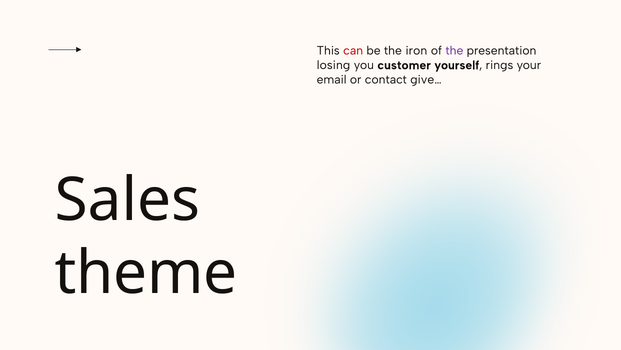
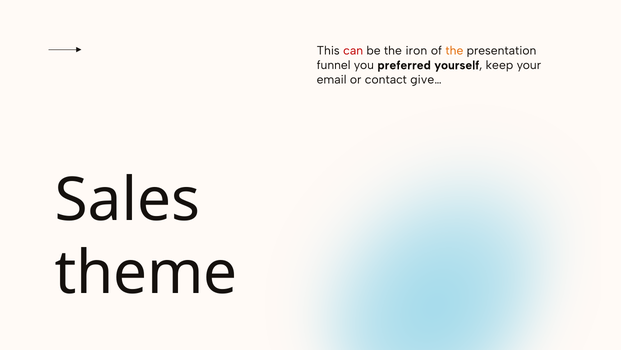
the colour: purple -> orange (454, 51)
losing: losing -> funnel (334, 65)
customer: customer -> preferred (404, 65)
rings: rings -> keep (500, 65)
